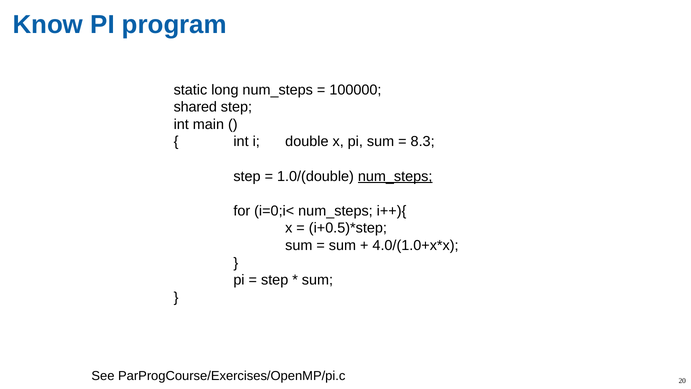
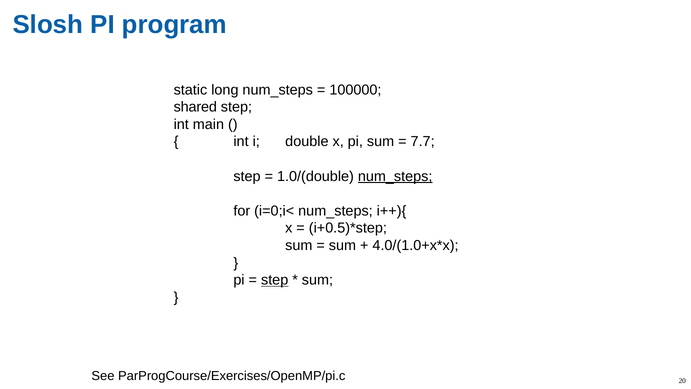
Know: Know -> Slosh (48, 24)
8.3: 8.3 -> 7.7 (423, 142)
step underline: none -> present (275, 280)
